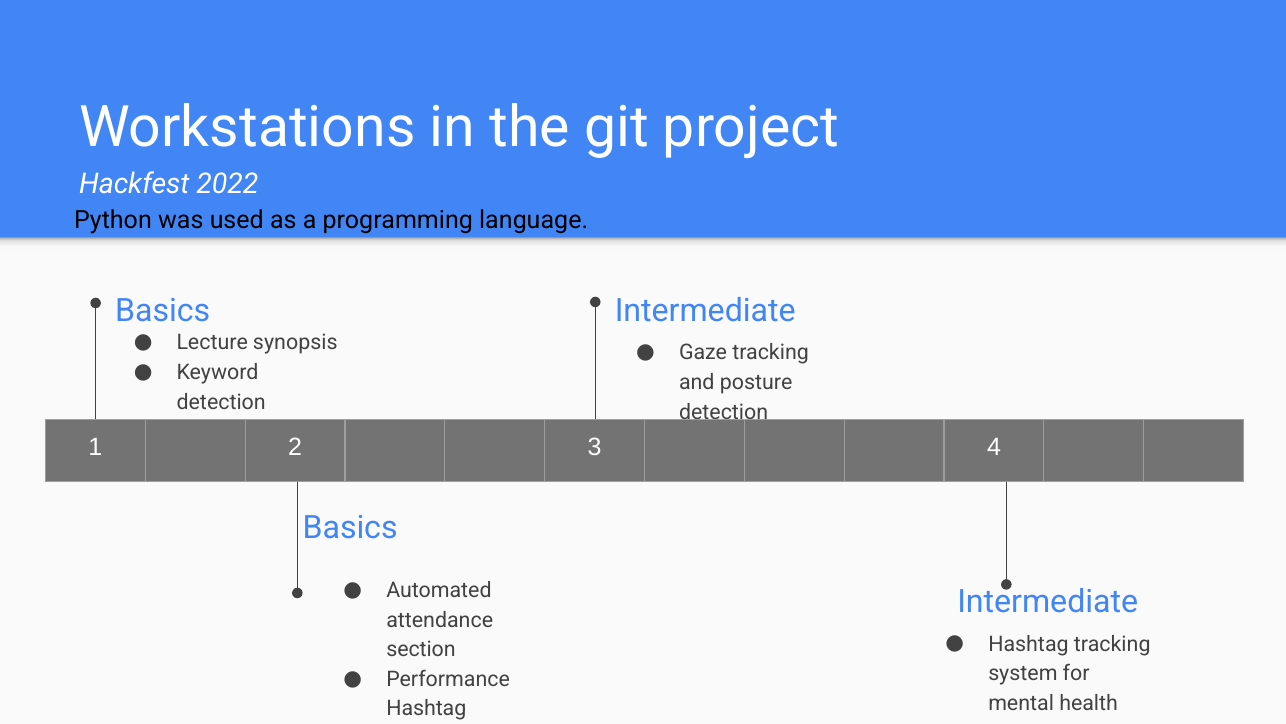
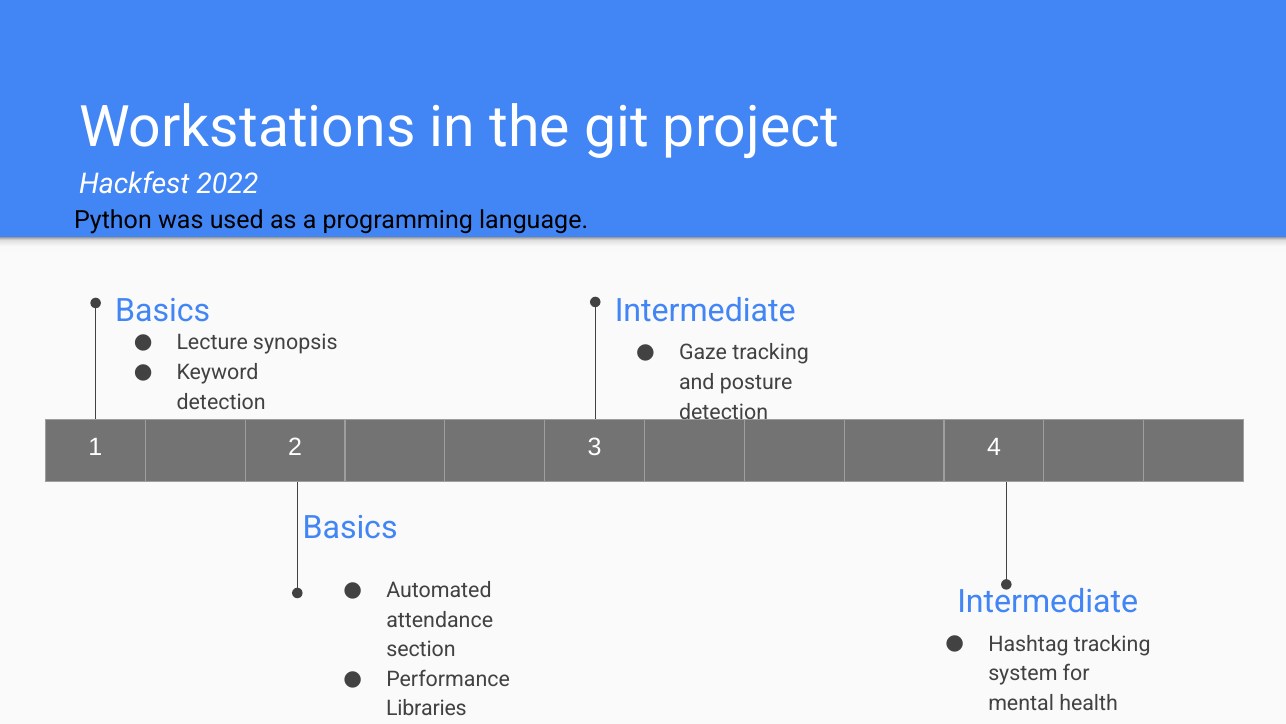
Hashtag: Hashtag -> Libraries (426, 708)
